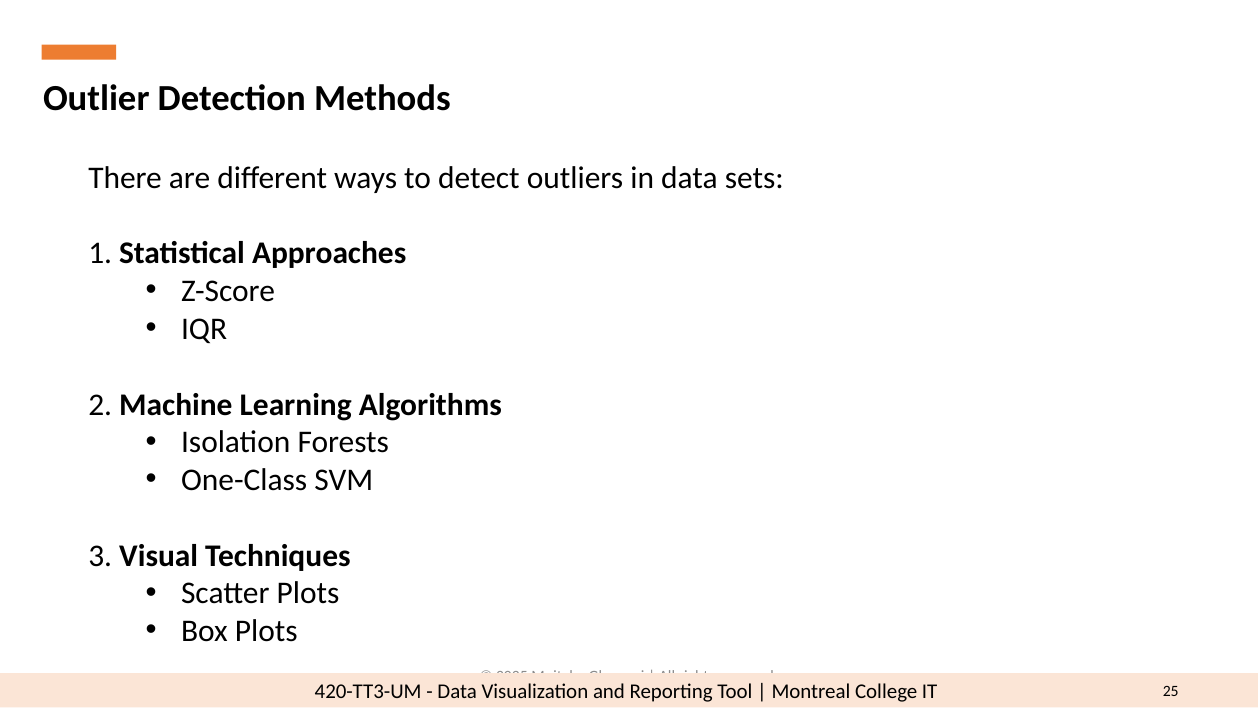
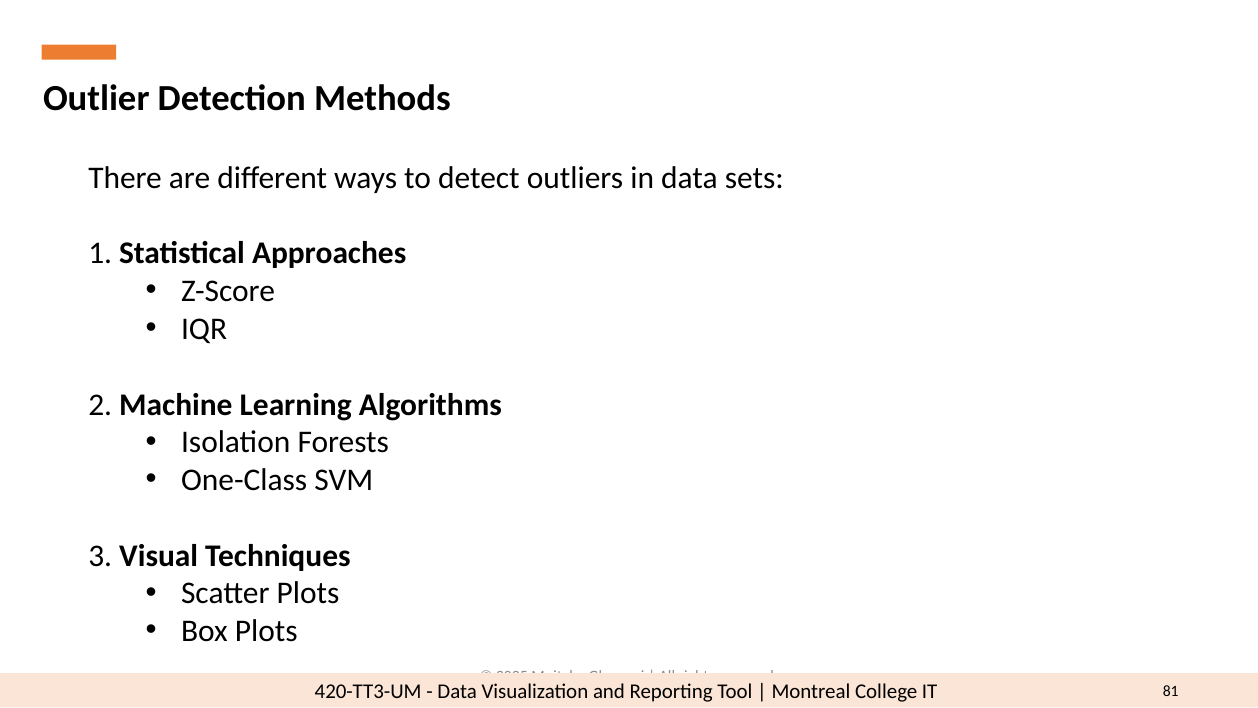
25: 25 -> 81 (1171, 691)
